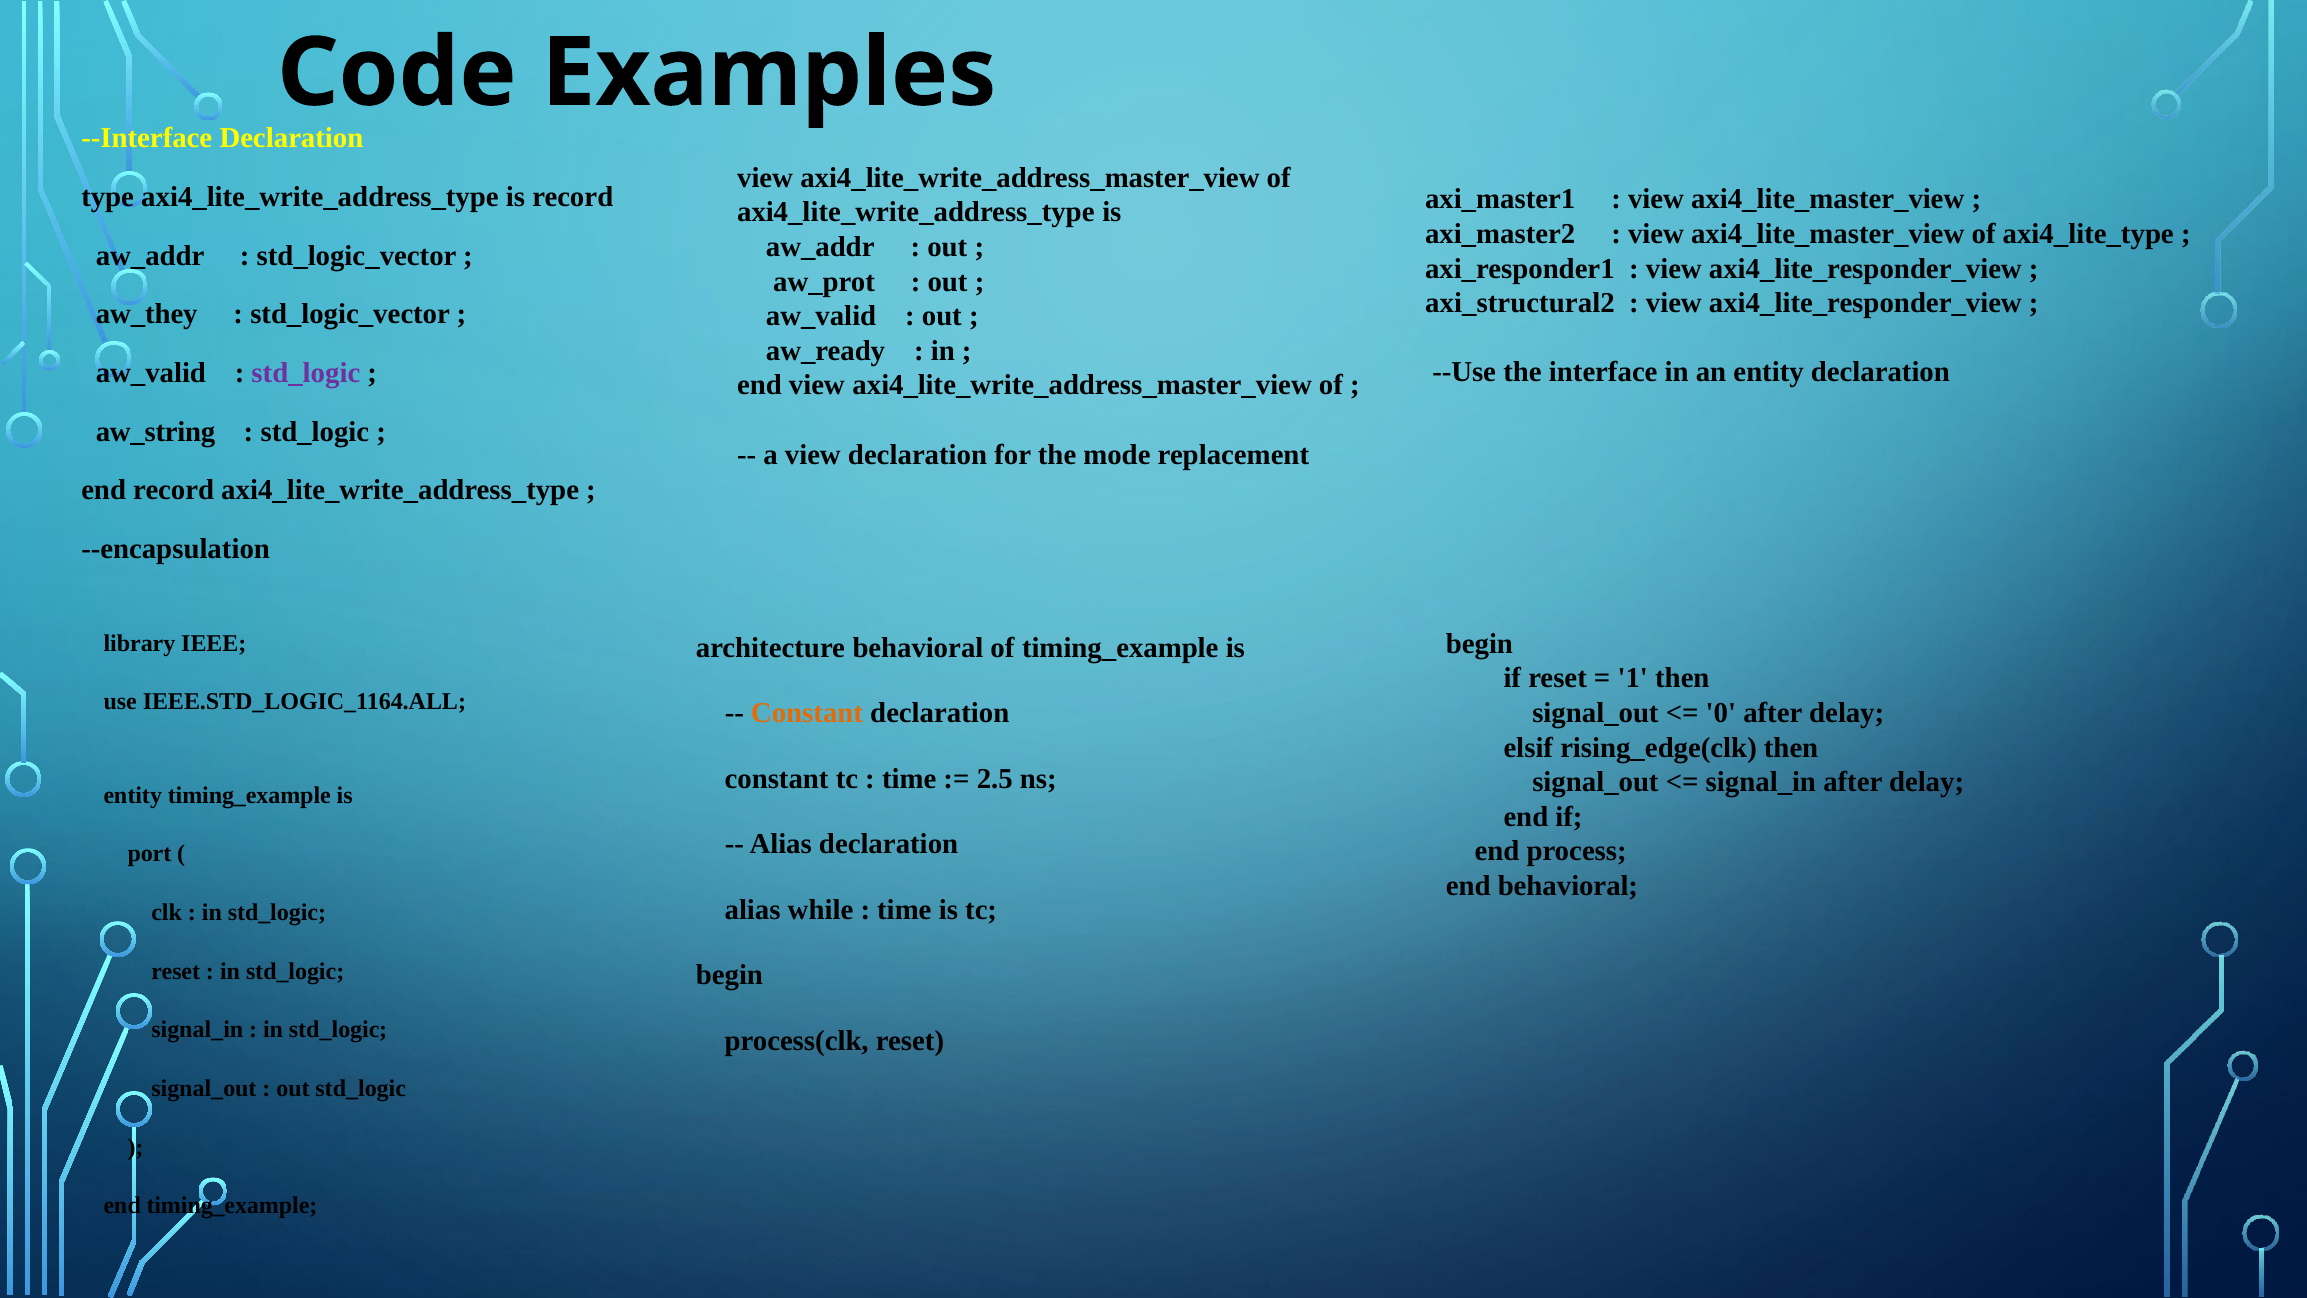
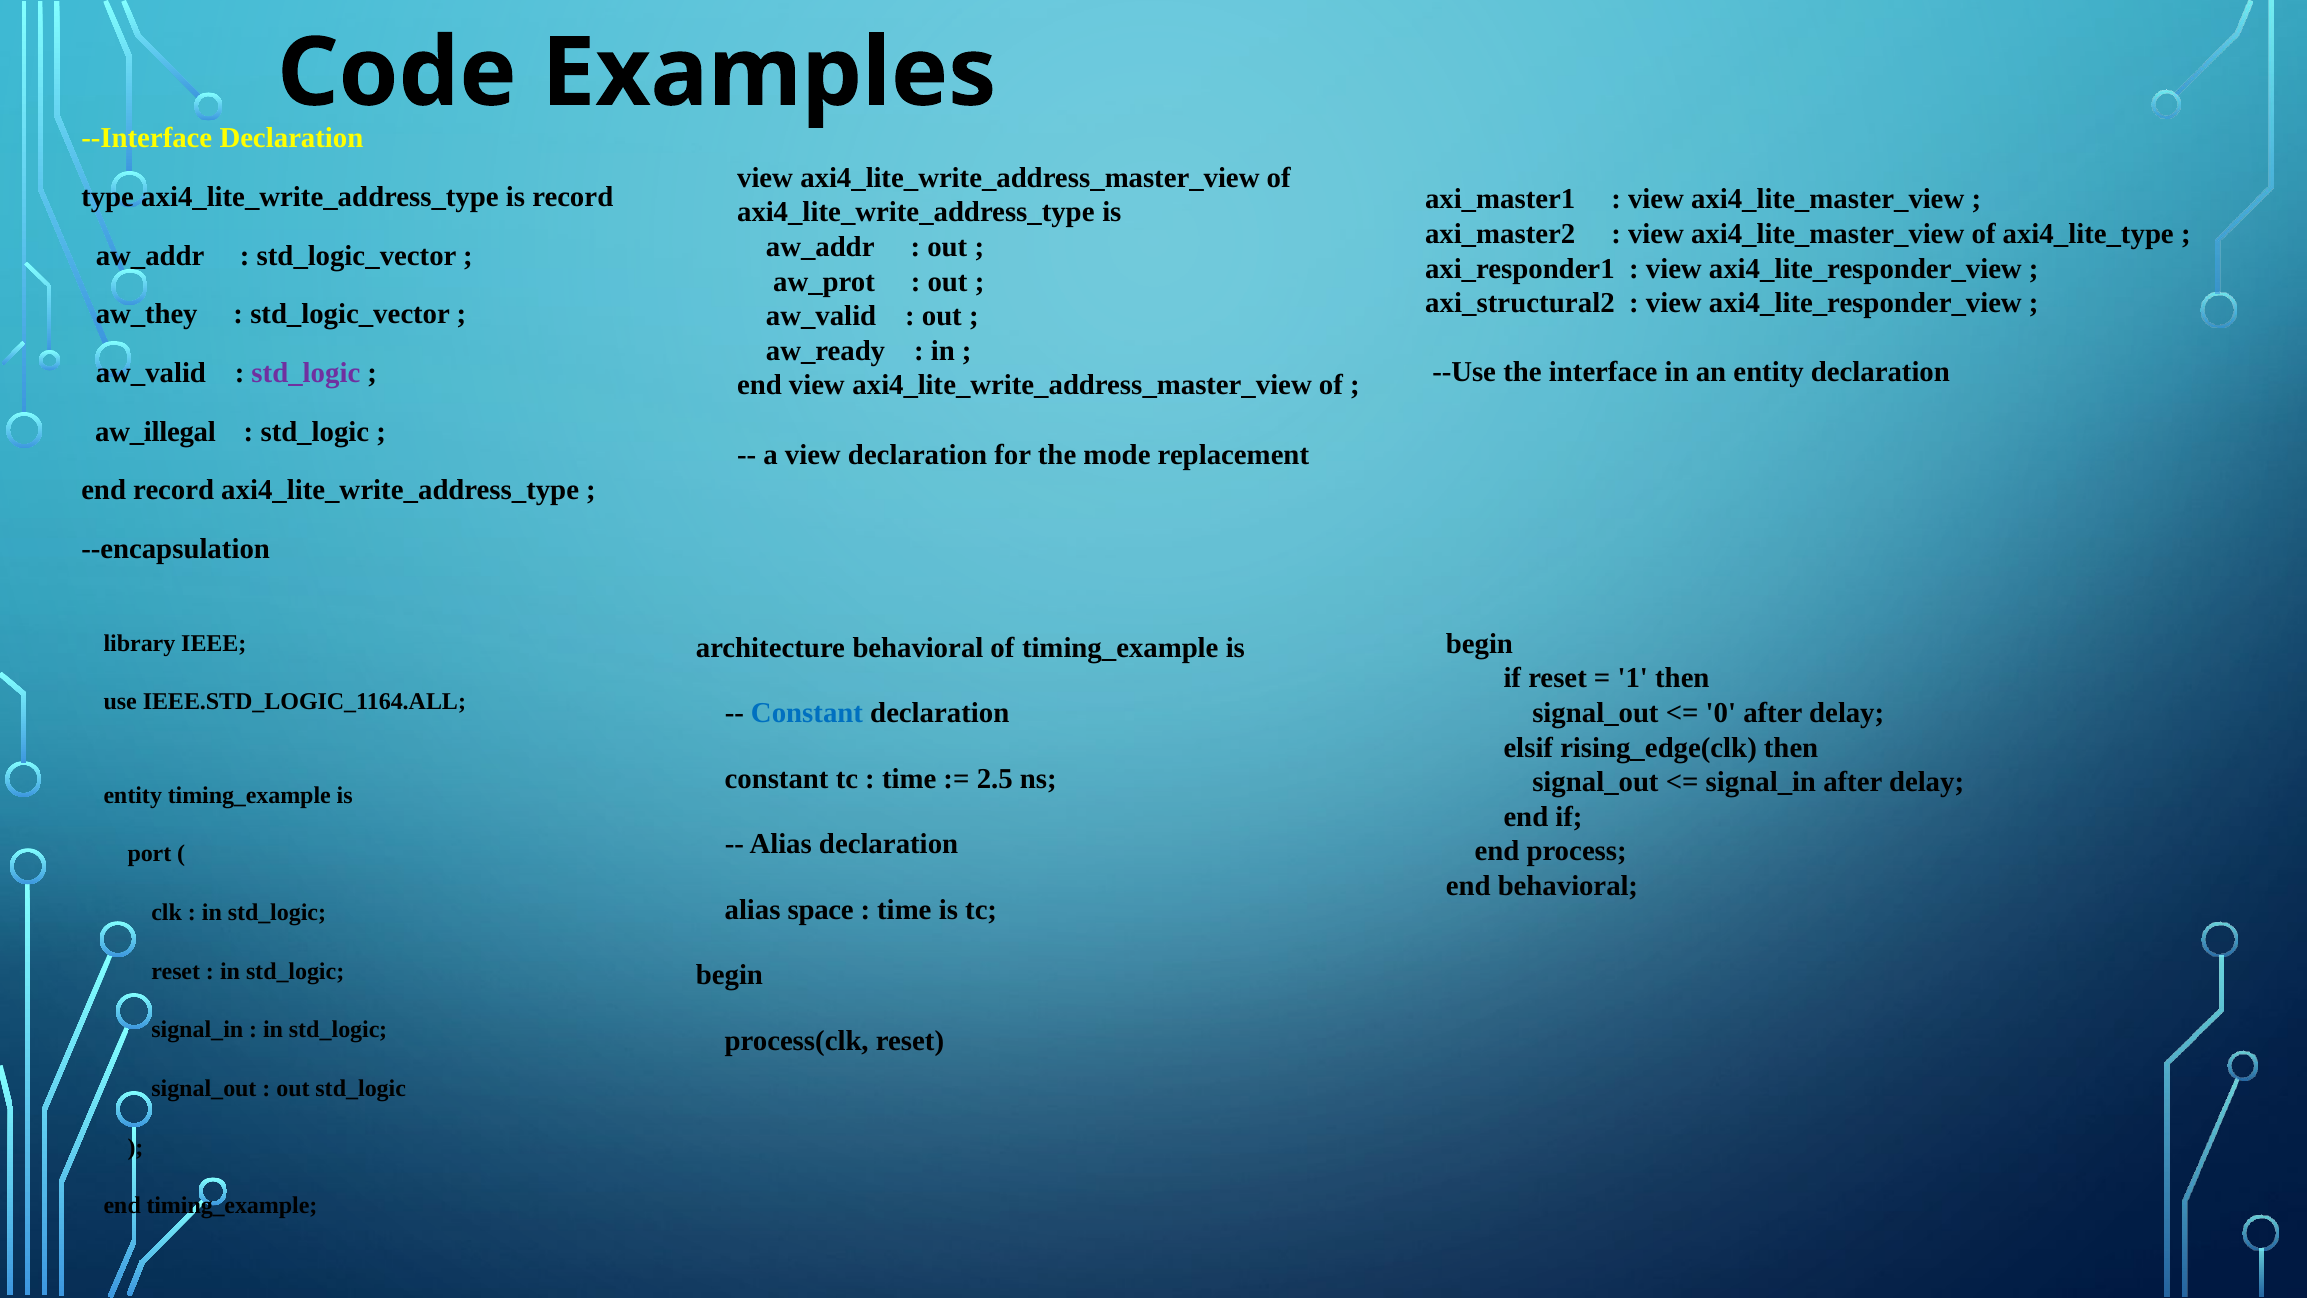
aw_string: aw_string -> aw_illegal (156, 432)
Constant colour: orange -> blue (807, 713)
while: while -> space (821, 910)
